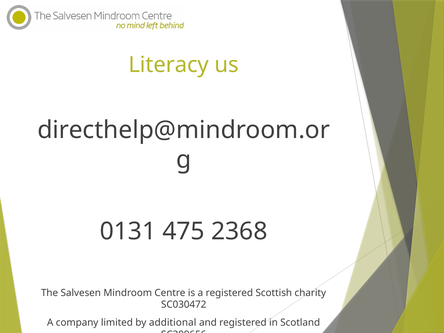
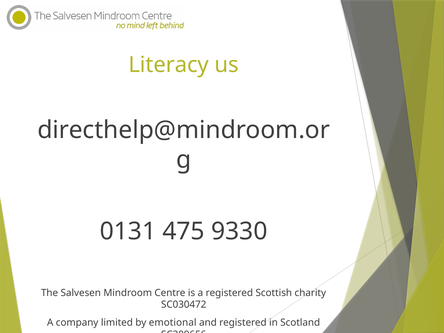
2368: 2368 -> 9330 (239, 231)
additional: additional -> emotional (173, 323)
